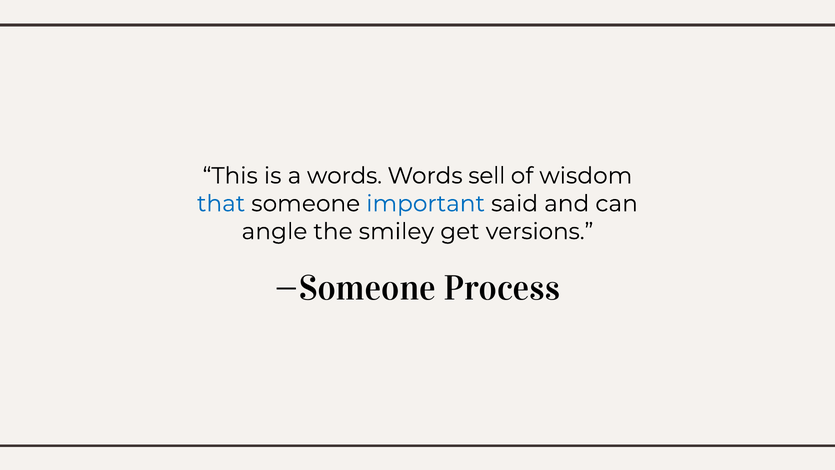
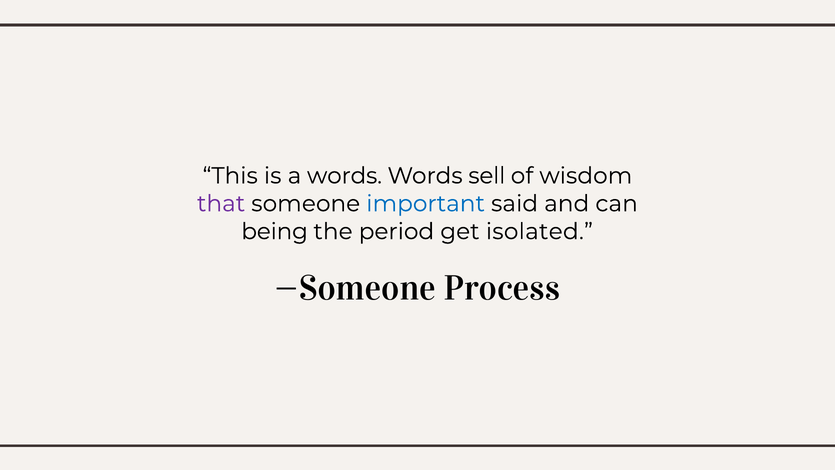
that colour: blue -> purple (221, 204)
angle: angle -> being (275, 231)
smiley: smiley -> period (396, 231)
versions: versions -> isolated (539, 231)
